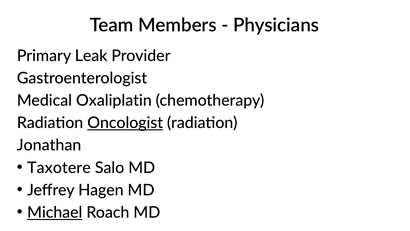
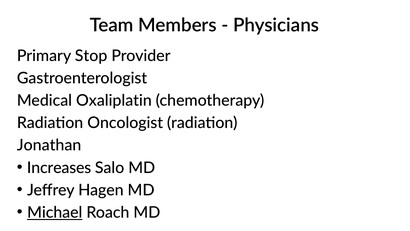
Leak: Leak -> Stop (91, 56)
Oncologist underline: present -> none (125, 123)
Taxotere: Taxotere -> Increases (59, 168)
